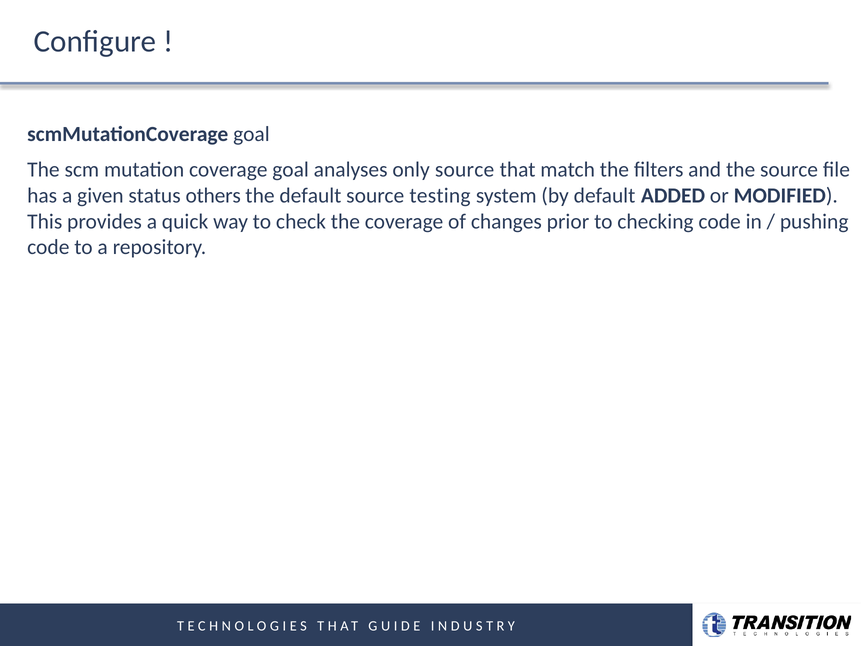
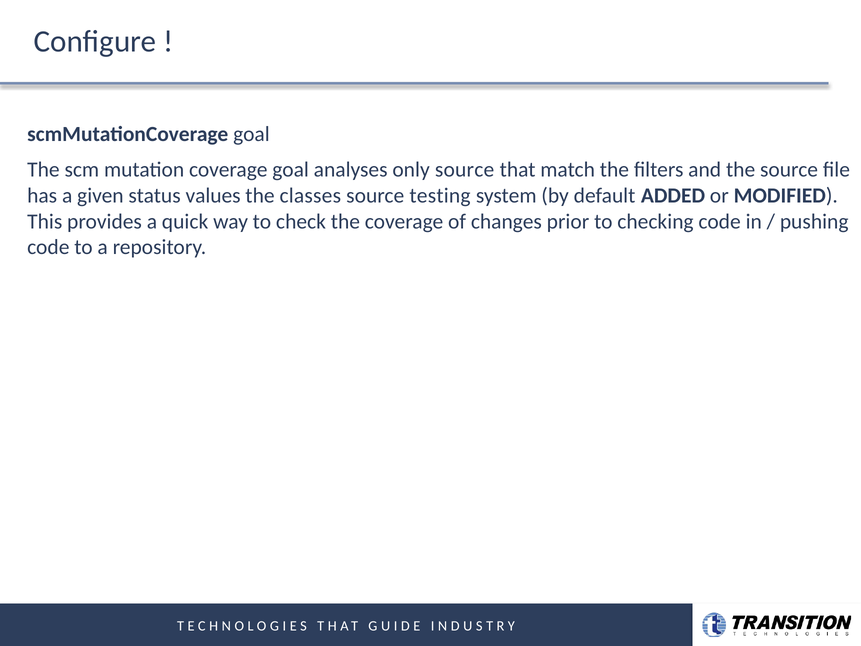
others: others -> values (213, 196)
the default: default -> classes (310, 196)
